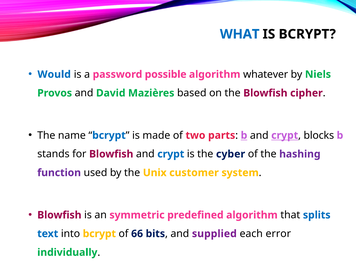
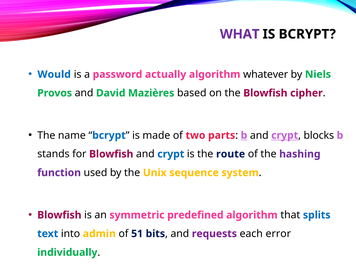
WHAT colour: blue -> purple (240, 34)
possible: possible -> actually (166, 74)
cyber: cyber -> route (231, 154)
customer: customer -> sequence (194, 173)
into bcrypt: bcrypt -> admin (99, 234)
66: 66 -> 51 (137, 234)
supplied: supplied -> requests (214, 234)
